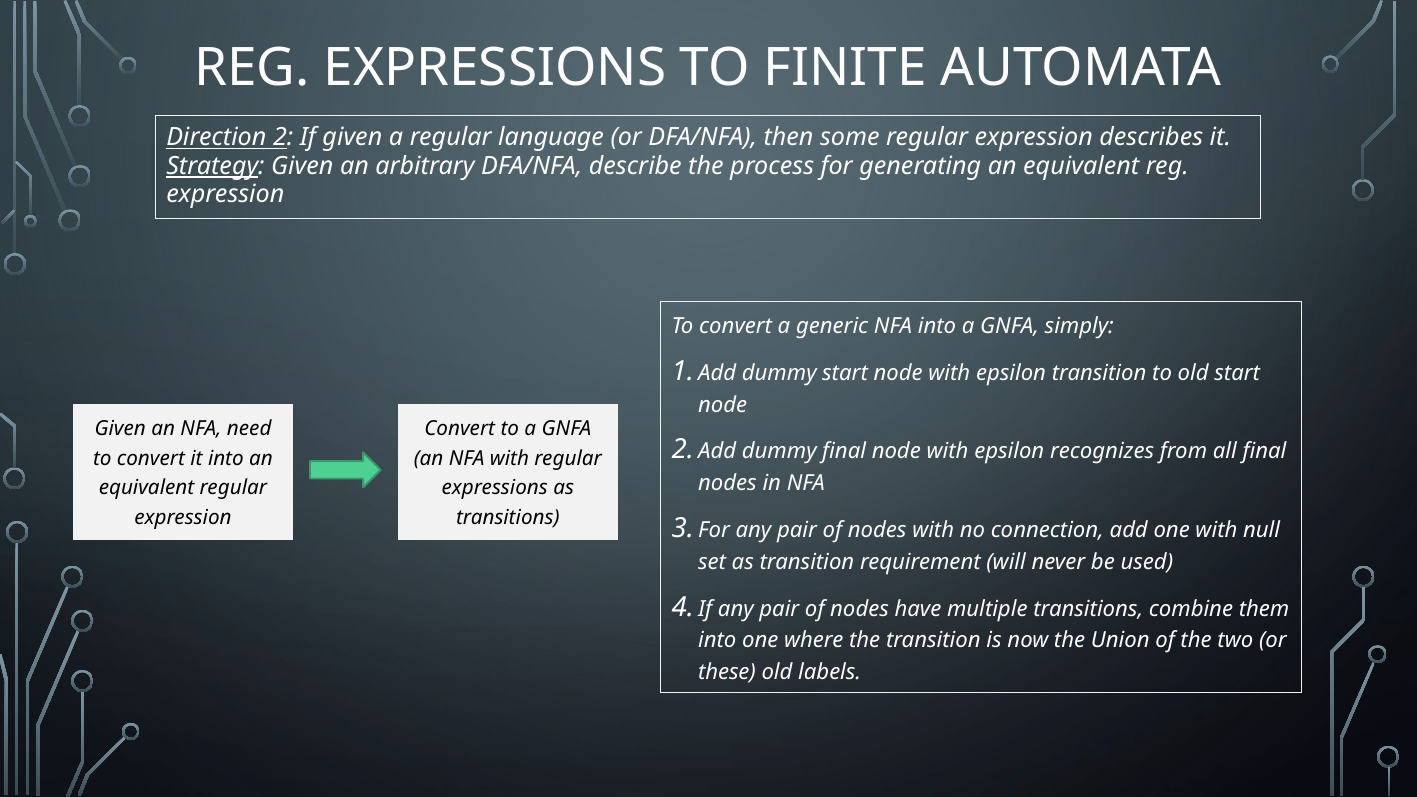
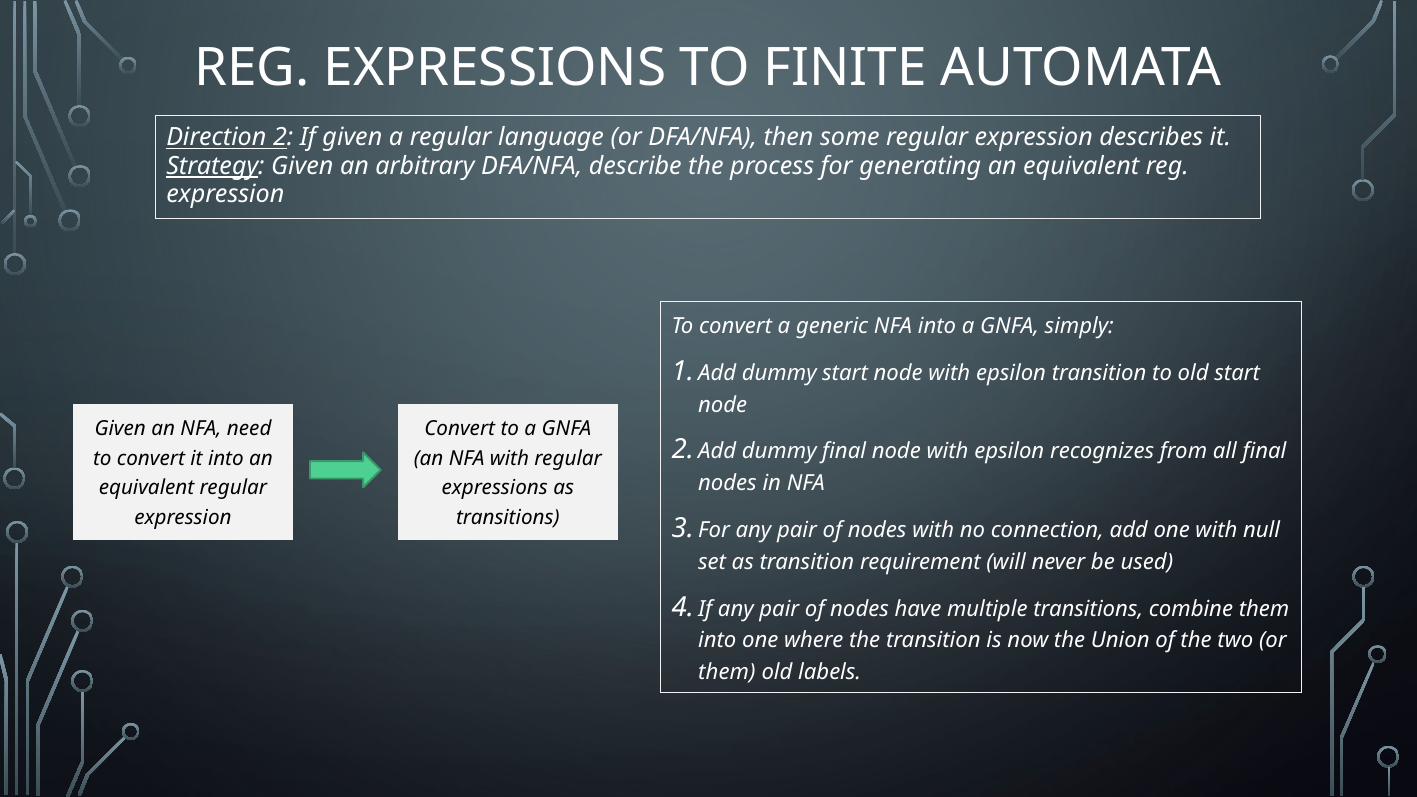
these: these -> them (727, 673)
